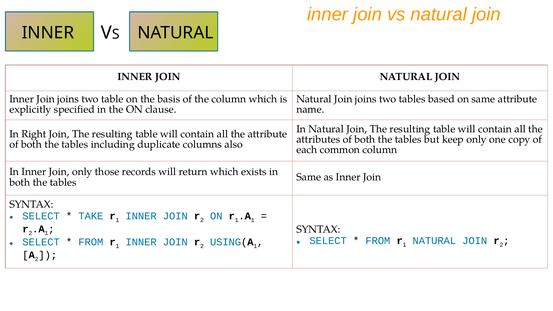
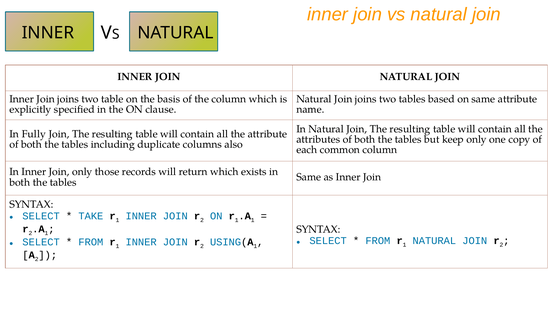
Right: Right -> Fully (34, 134)
